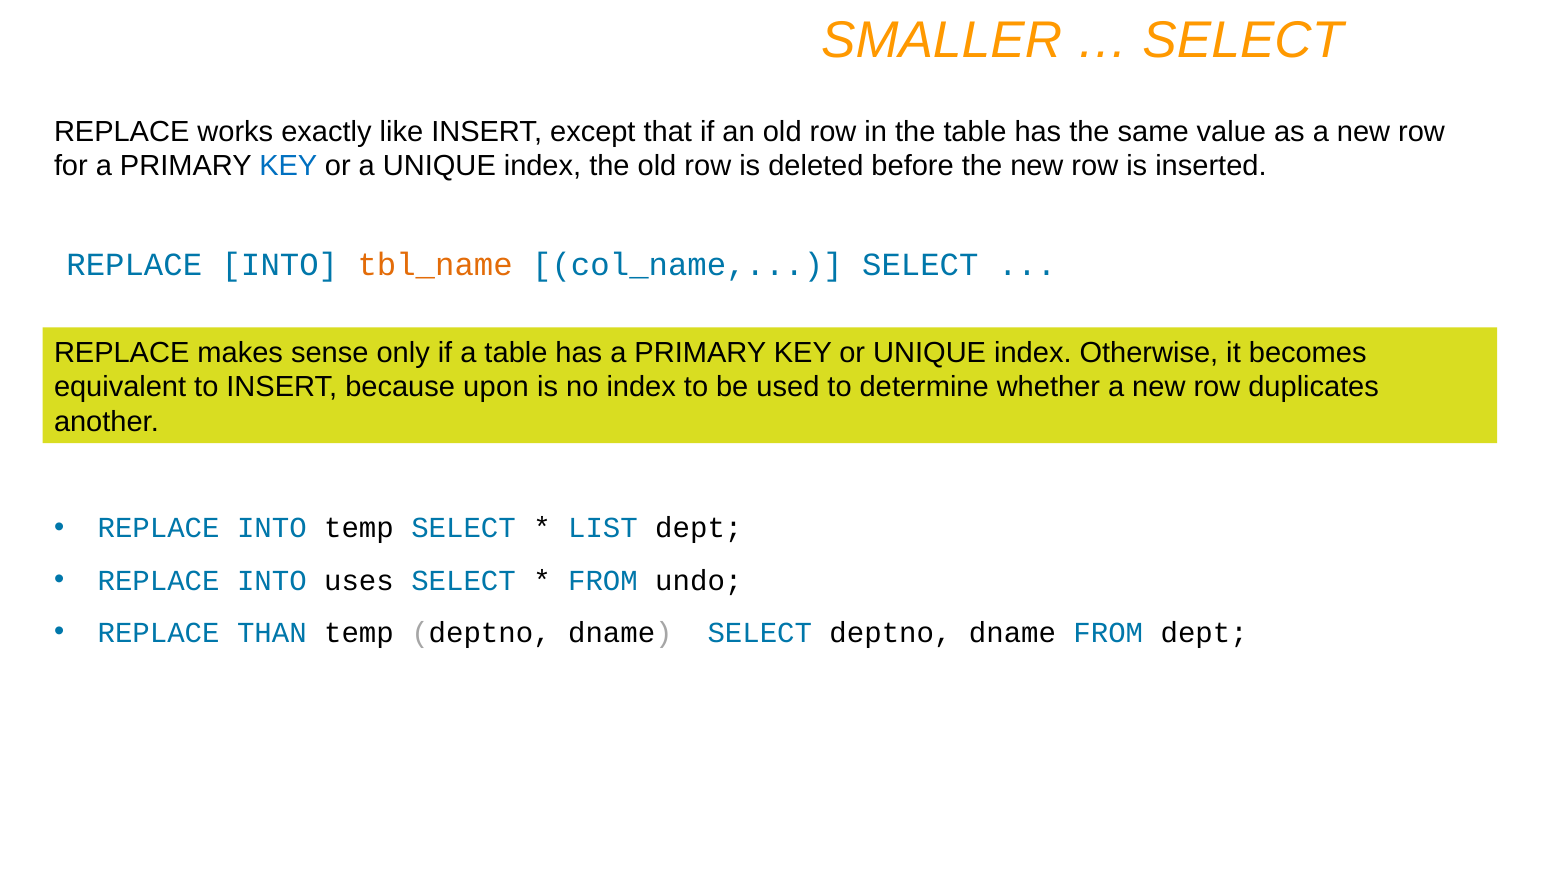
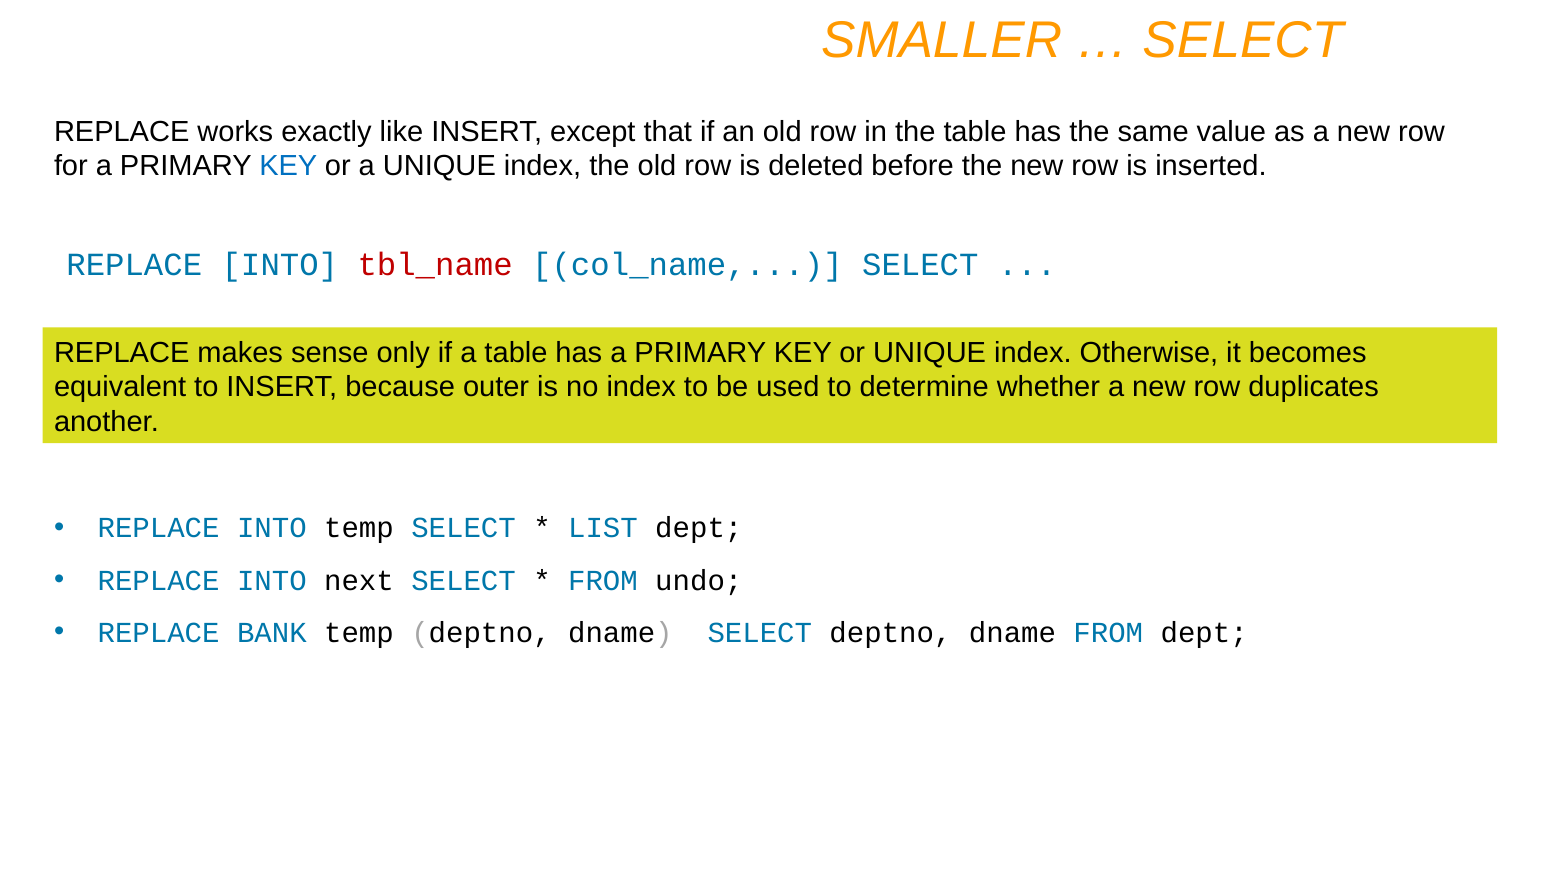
tbl_name colour: orange -> red (435, 265)
upon: upon -> outer (496, 387)
uses: uses -> next (359, 581)
THAN: THAN -> BANK (272, 633)
